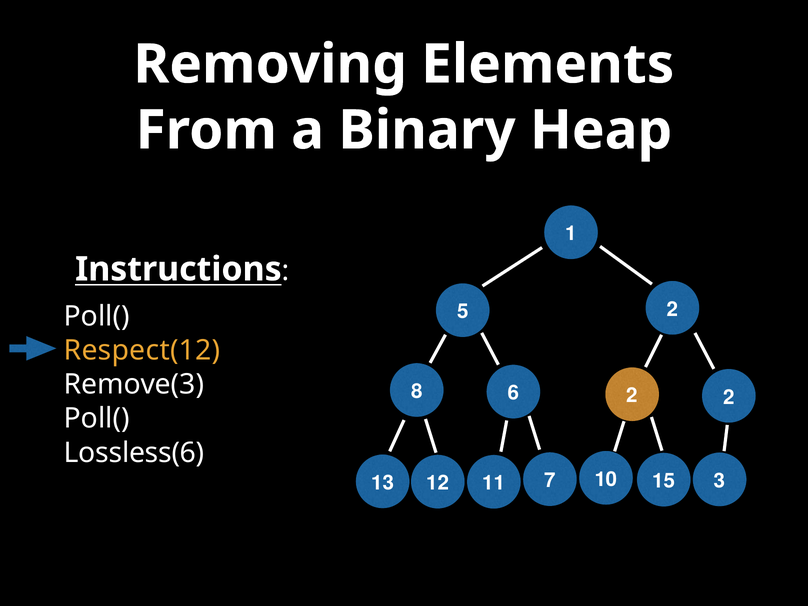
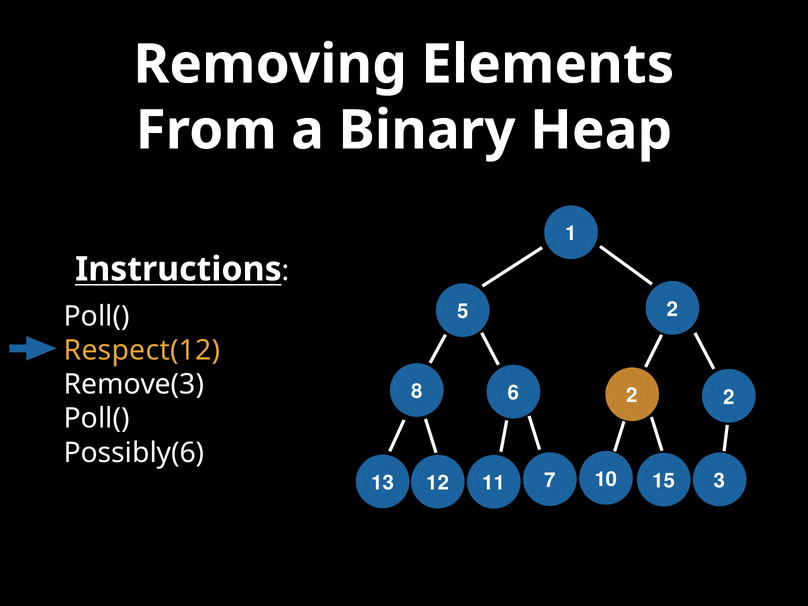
Lossless(6: Lossless(6 -> Possibly(6 (134, 453)
